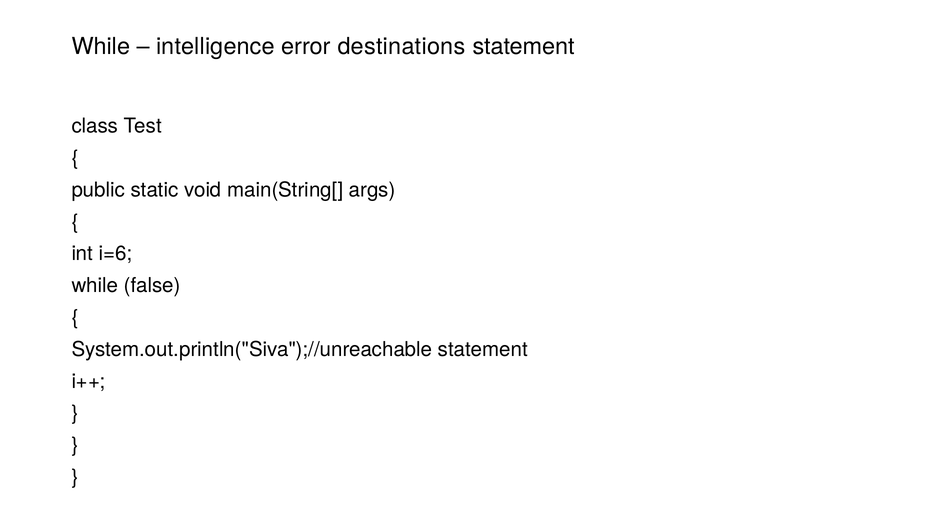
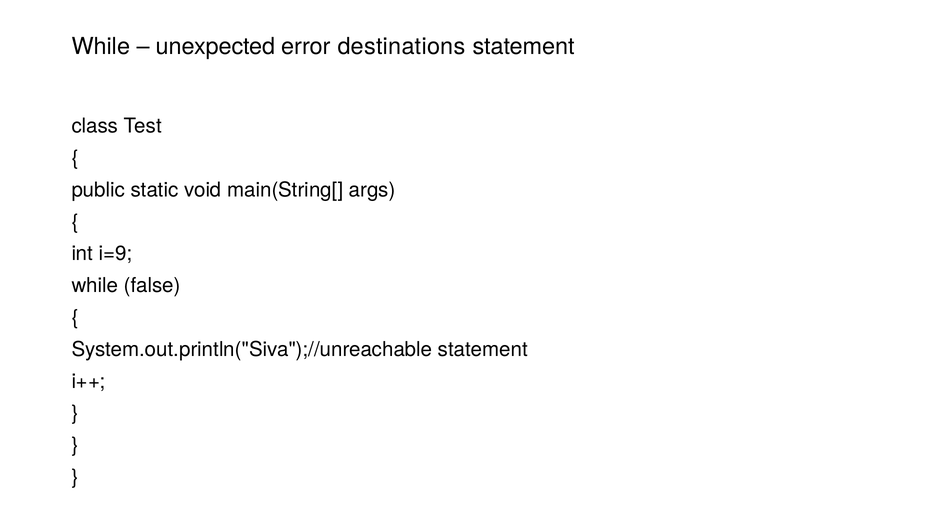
intelligence: intelligence -> unexpected (216, 47)
i=6: i=6 -> i=9 (116, 254)
